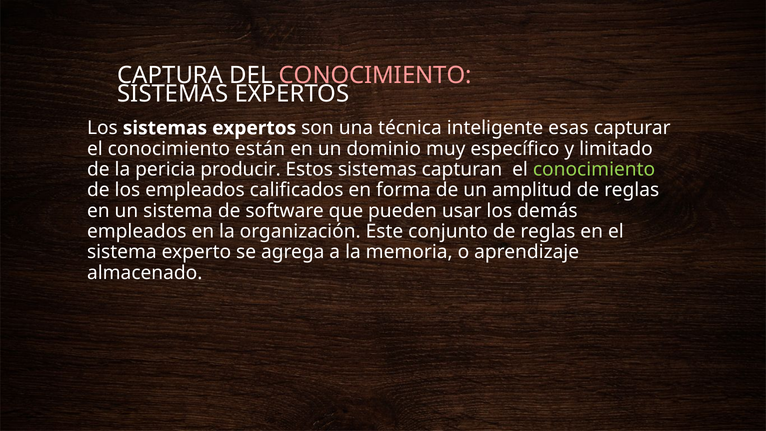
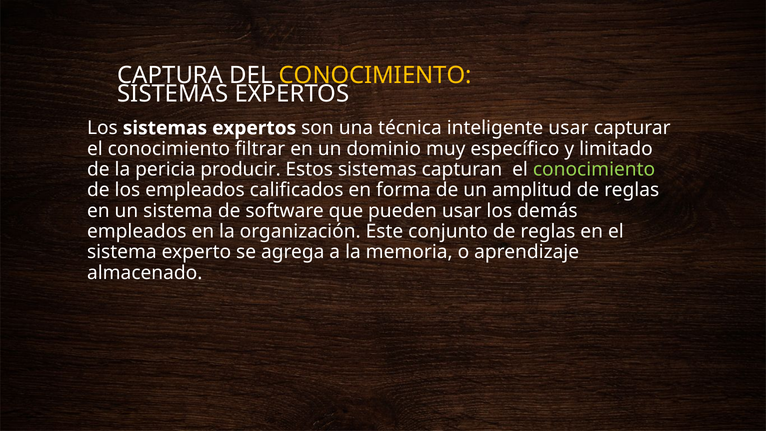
CONOCIMIENTO colour: pink -> yellow (375, 76)
inteligente esas: esas -> usar (568, 128)
están: están -> filtrar (260, 149)
